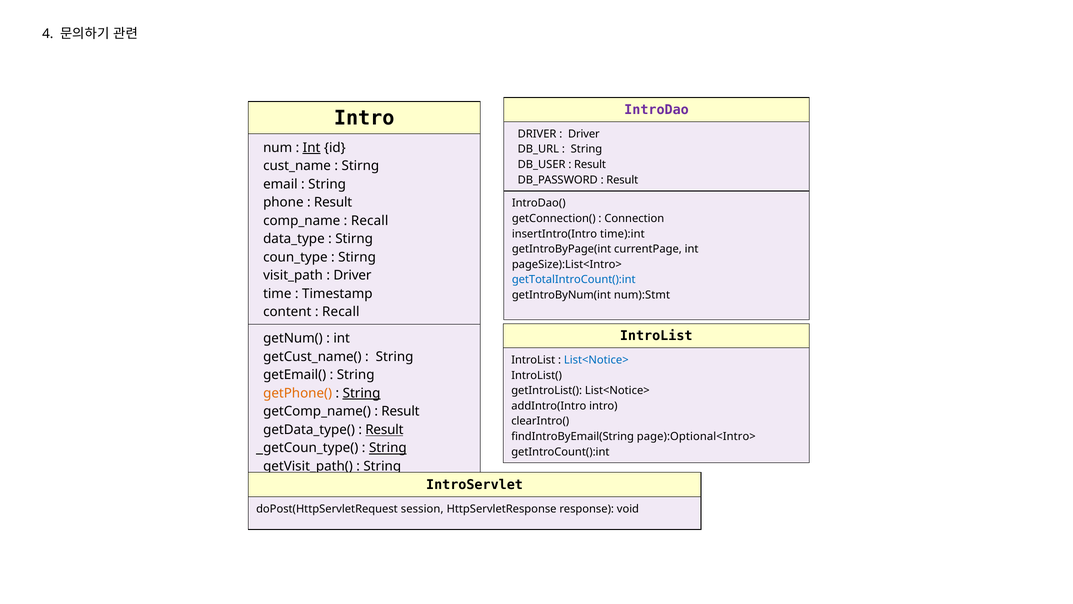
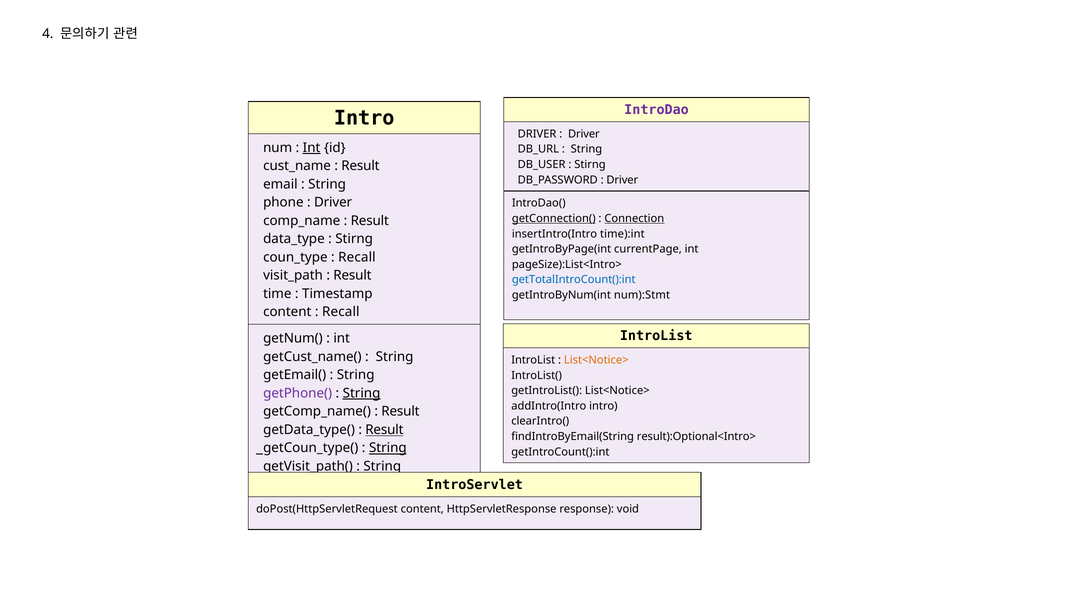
Result: Result -> Stirng (590, 164)
Stirng: Stirng -> Result (360, 166)
Result: Result -> Driver (622, 180)
Result: Result -> Driver (333, 202)
getConnection( underline: none -> present (554, 218)
Connection underline: none -> present (634, 218)
Recall: Recall -> Result (370, 221)
Stirng: Stirng -> Recall (357, 257)
Driver: Driver -> Result (352, 275)
List<Notice> colour: blue -> orange (596, 360)
getPhone( colour: orange -> purple (298, 393)
page):Optional<Intro>: page):Optional<Intro> -> result):Optional<Intro> (696, 436)
doPost(HttpServletRequest session: session -> content (422, 509)
